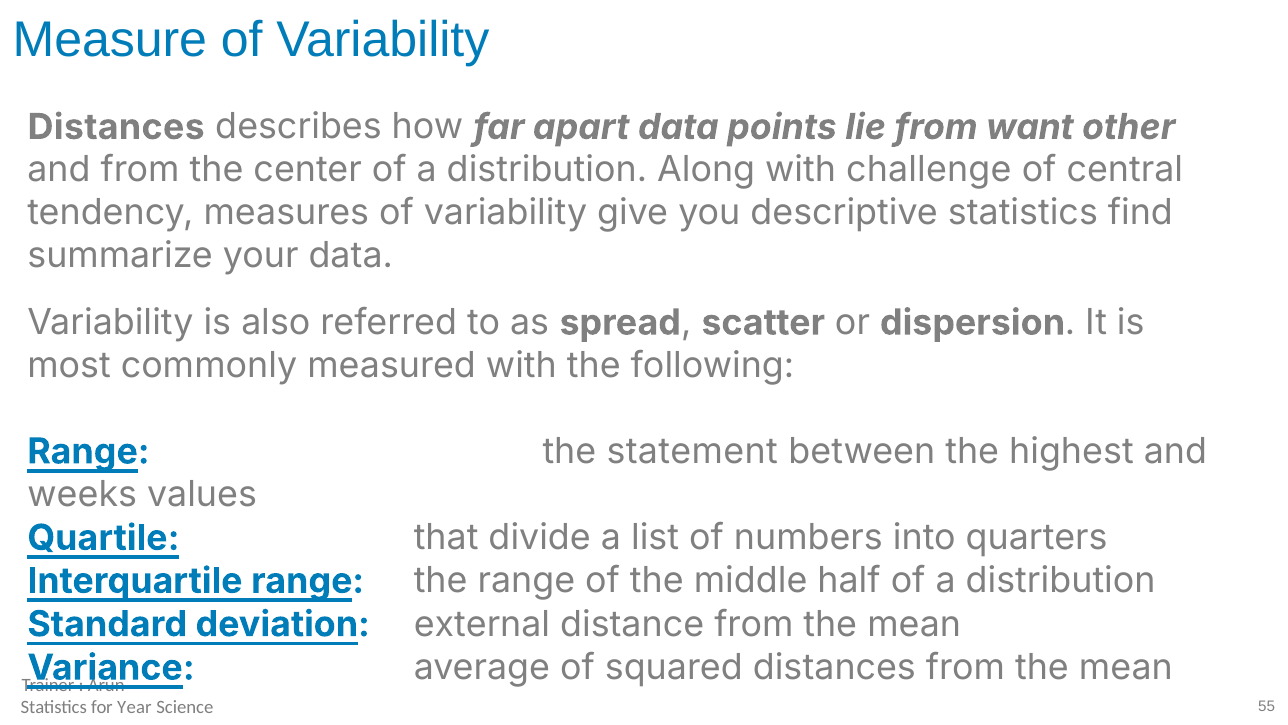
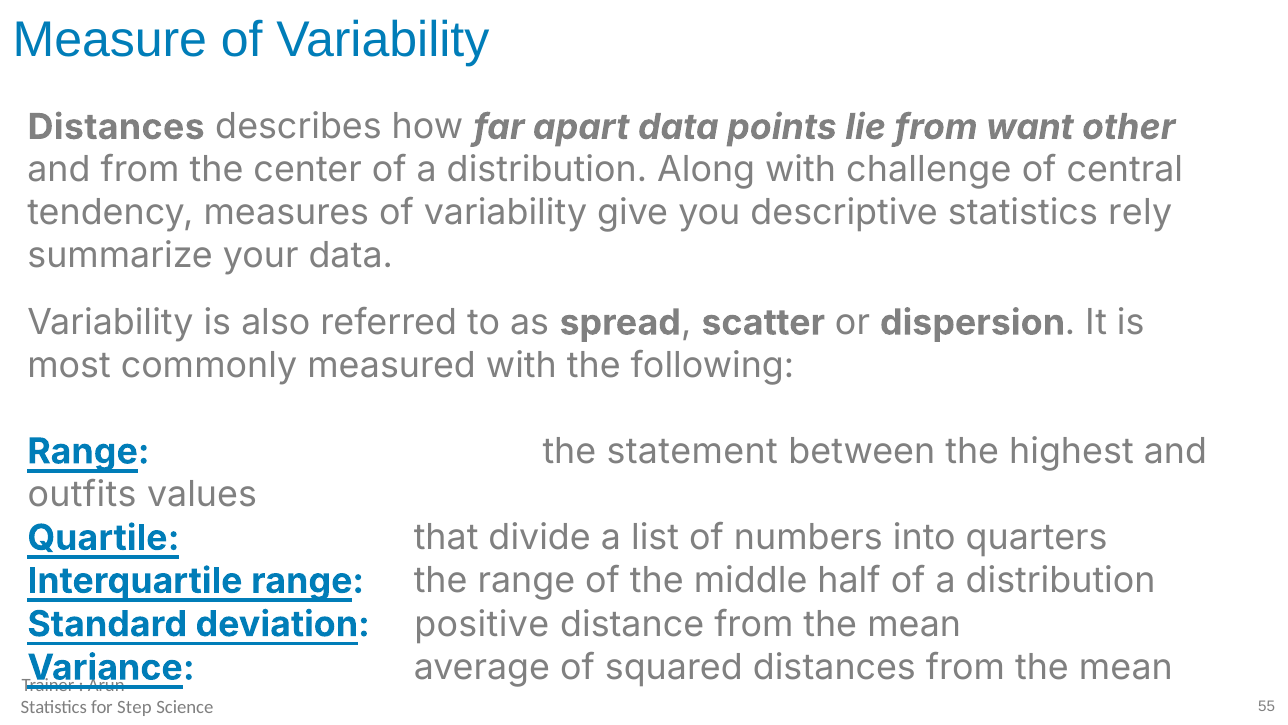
find: find -> rely (1140, 213)
weeks: weeks -> outfits (82, 495)
external: external -> positive (482, 624)
Year: Year -> Step (134, 707)
